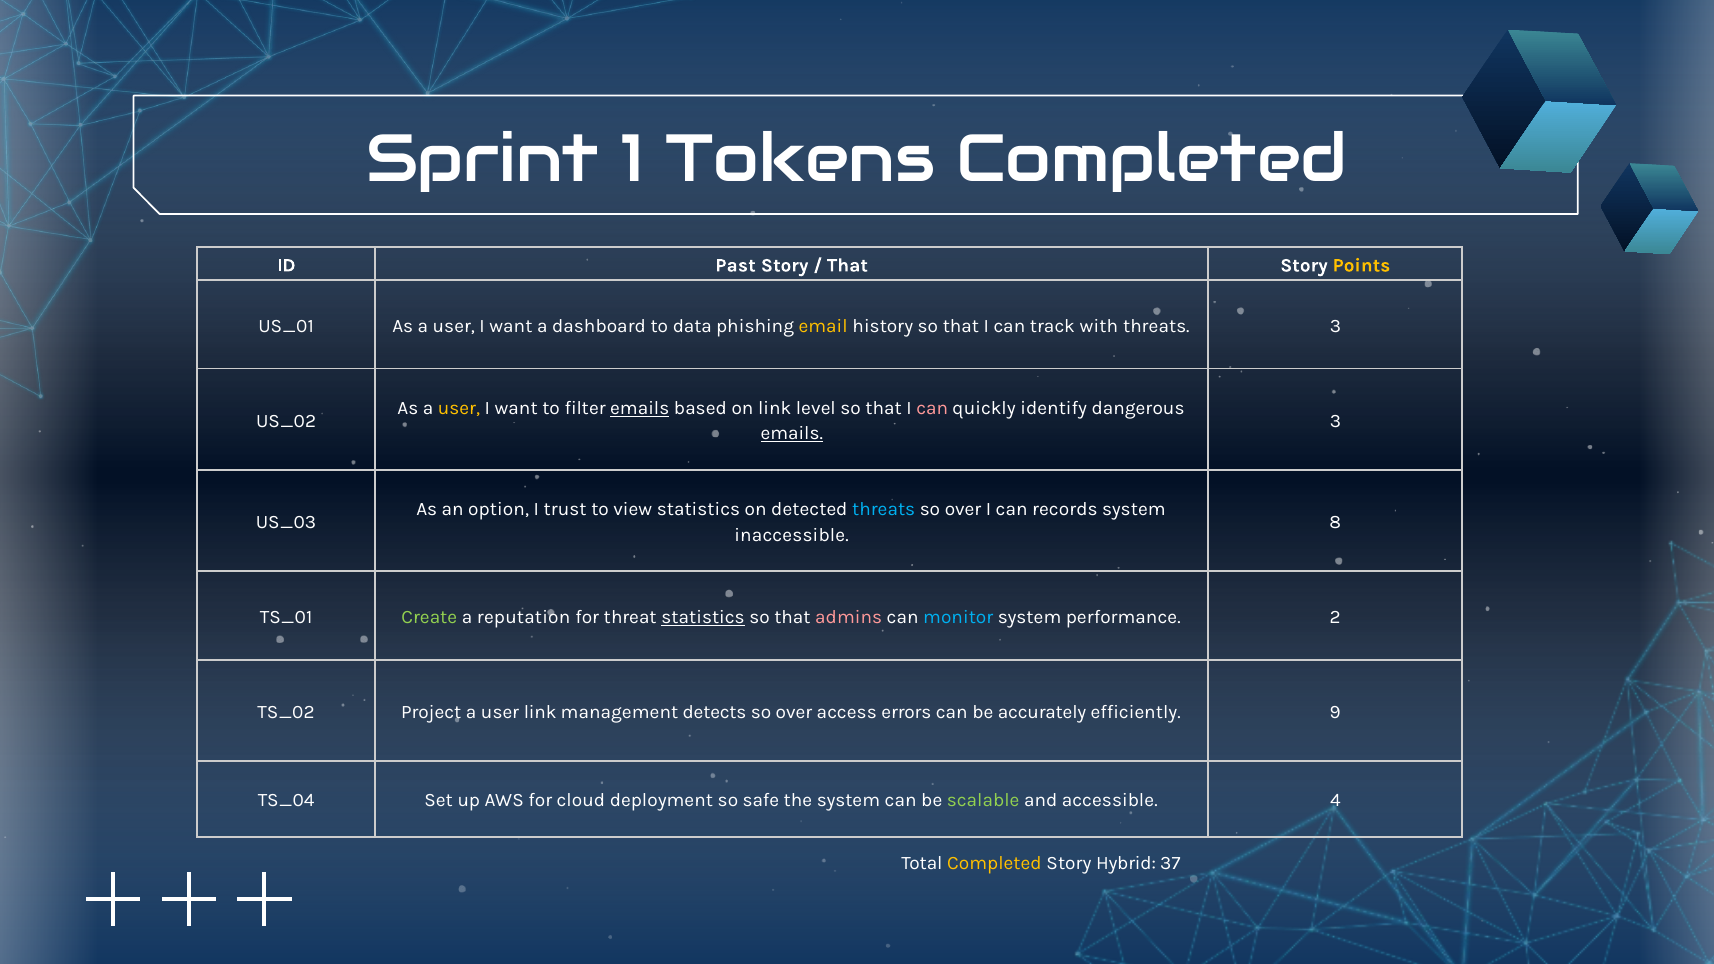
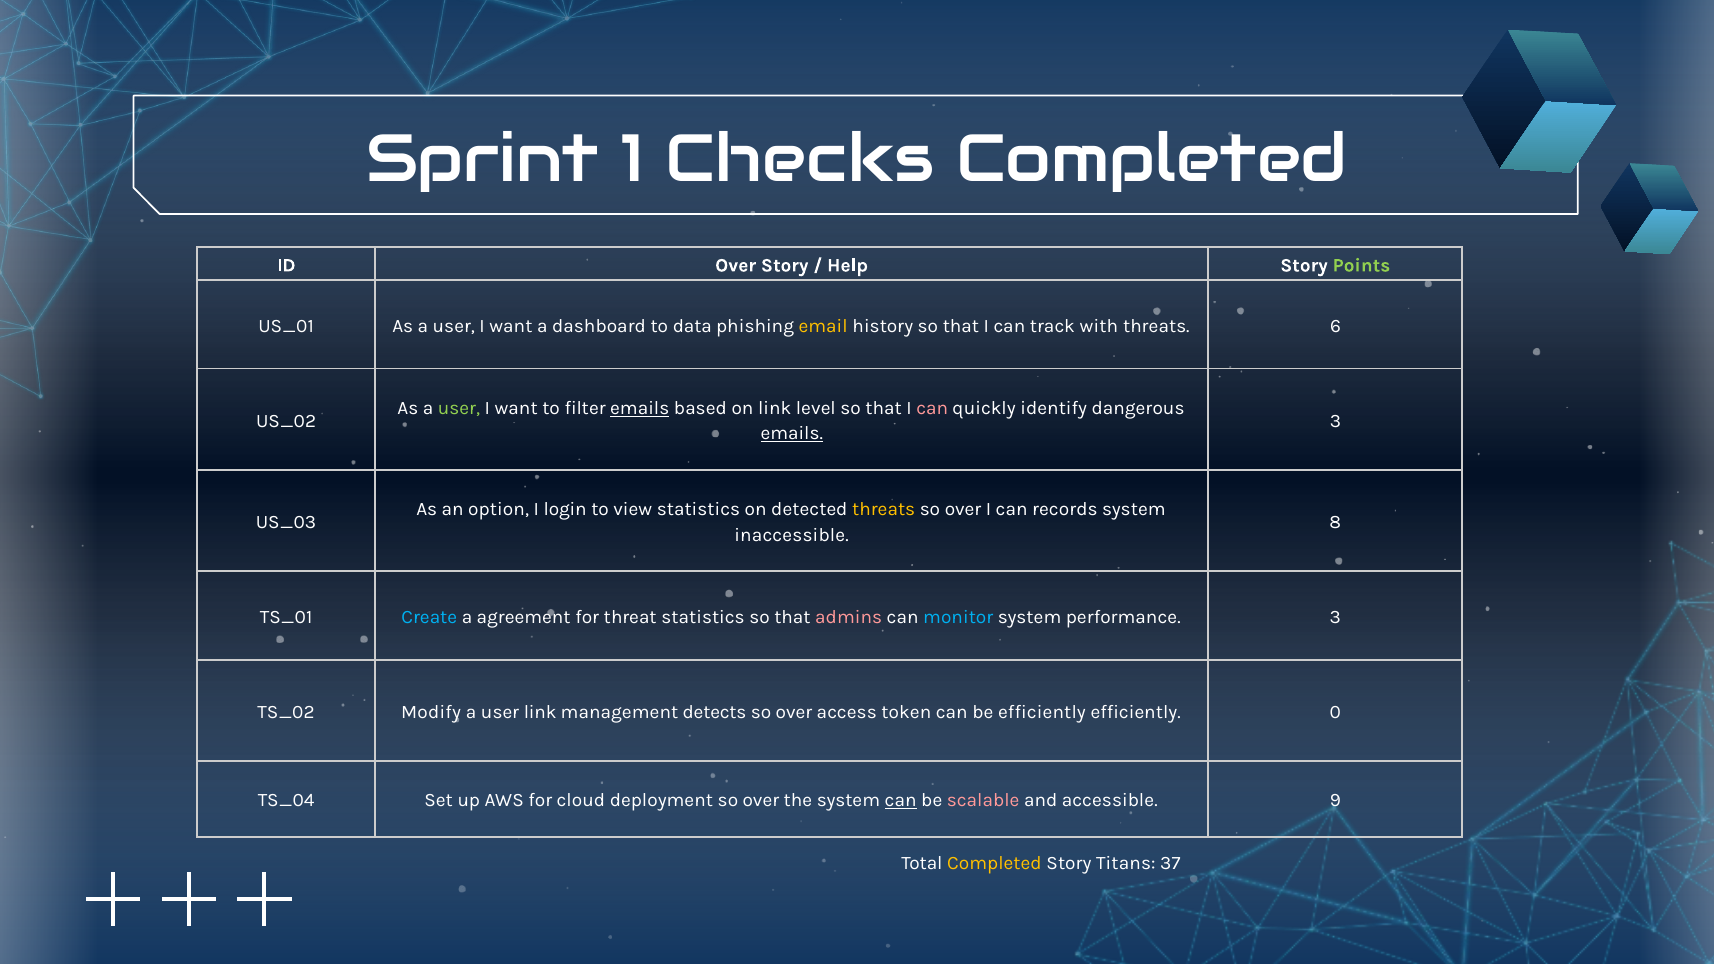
Tokens: Tokens -> Checks (800, 160)
ID Past: Past -> Over (736, 265)
That: That -> Help (848, 265)
Points colour: yellow -> light green (1361, 265)
threats 3: 3 -> 6 (1335, 326)
user colour: yellow -> light green (459, 408)
trust: trust -> login (565, 509)
threats colour: light blue -> yellow (884, 509)
Create colour: light green -> light blue (429, 617)
reputation: reputation -> agreement (524, 617)
statistics underline: present -> none (703, 617)
performance 2: 2 -> 3 (1335, 617)
Project: Project -> Modify (431, 712)
errors: errors -> token (906, 712)
be accurately: accurately -> efficiently (1042, 712)
9: 9 -> 0 (1335, 712)
deployment so safe: safe -> over (761, 801)
can underline: none -> present (901, 801)
scalable colour: light green -> pink (983, 801)
4: 4 -> 9 (1335, 801)
Hybrid: Hybrid -> Titans (1126, 863)
